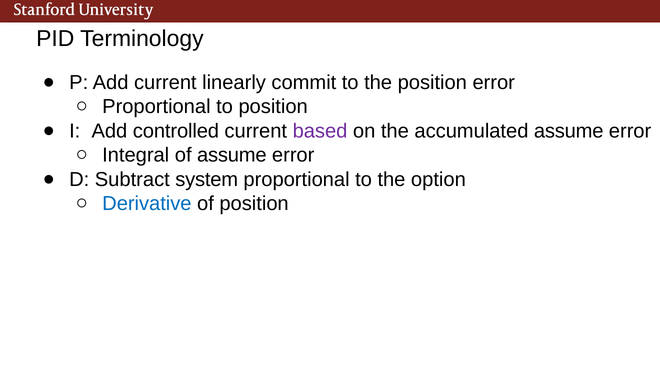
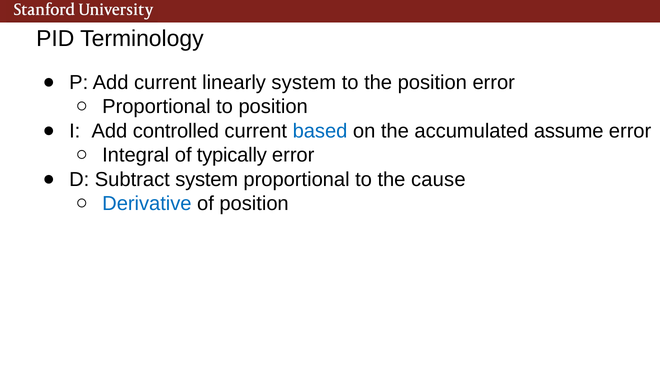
linearly commit: commit -> system (304, 82)
based colour: purple -> blue (320, 131)
of assume: assume -> typically (232, 155)
option: option -> cause (438, 179)
